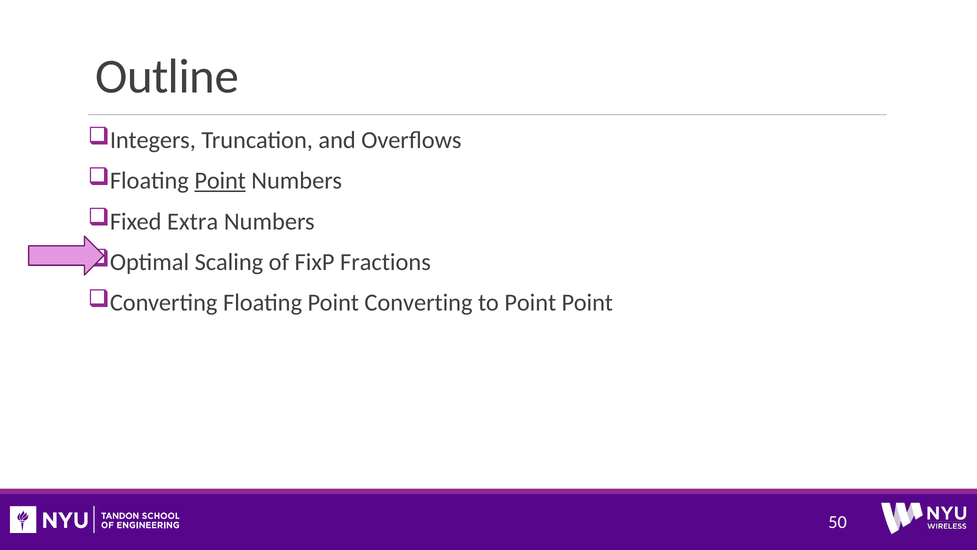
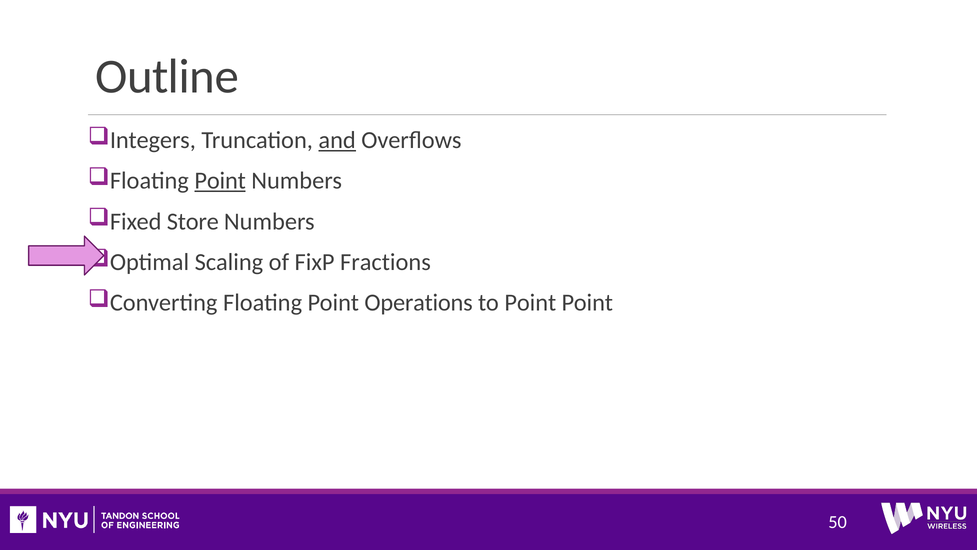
and underline: none -> present (337, 140)
Extra: Extra -> Store (193, 221)
Point Converting: Converting -> Operations (419, 303)
